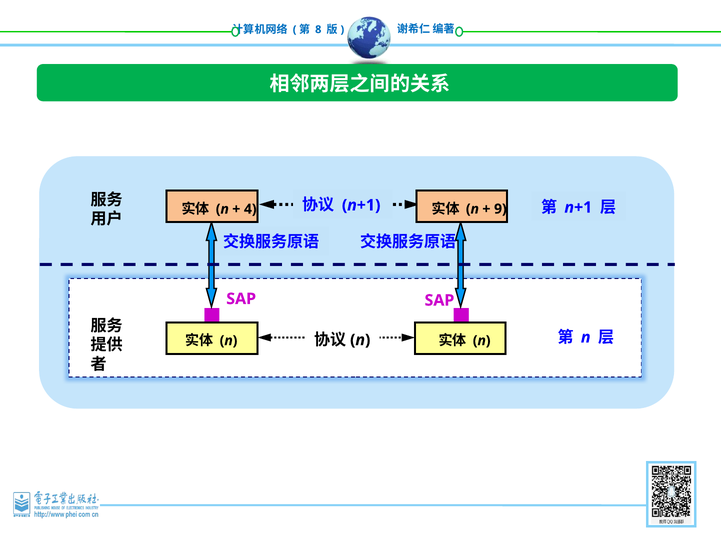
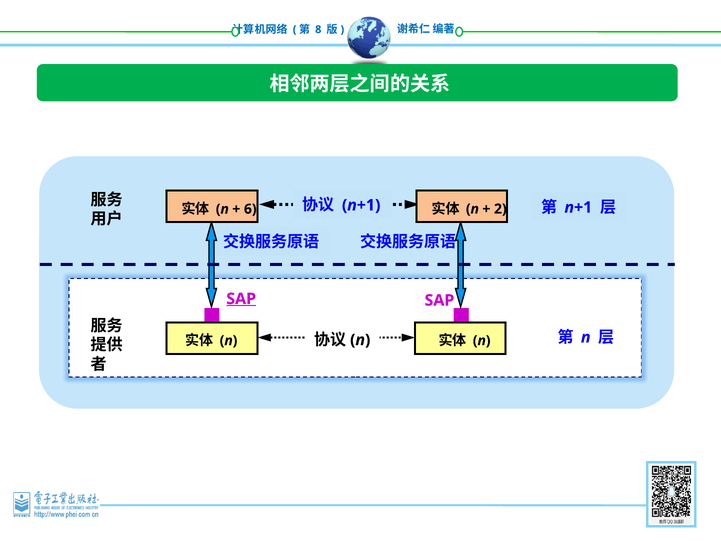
9: 9 -> 2 (500, 209)
4: 4 -> 6 (250, 209)
SAP underline: none -> present (241, 299)
